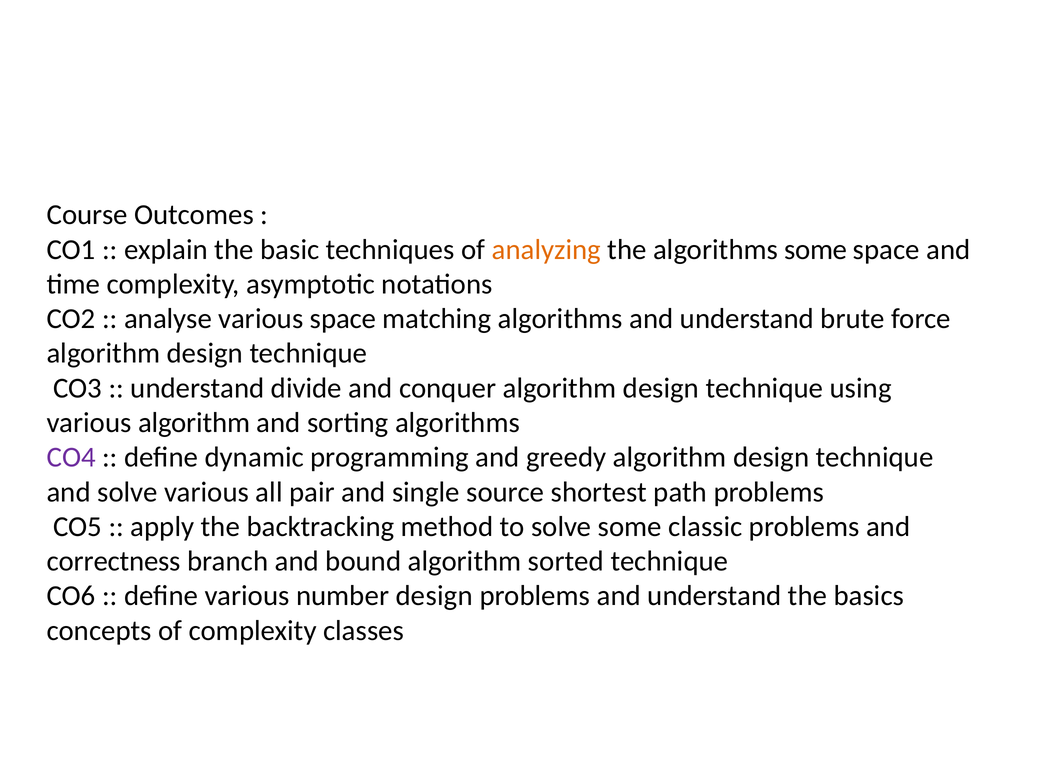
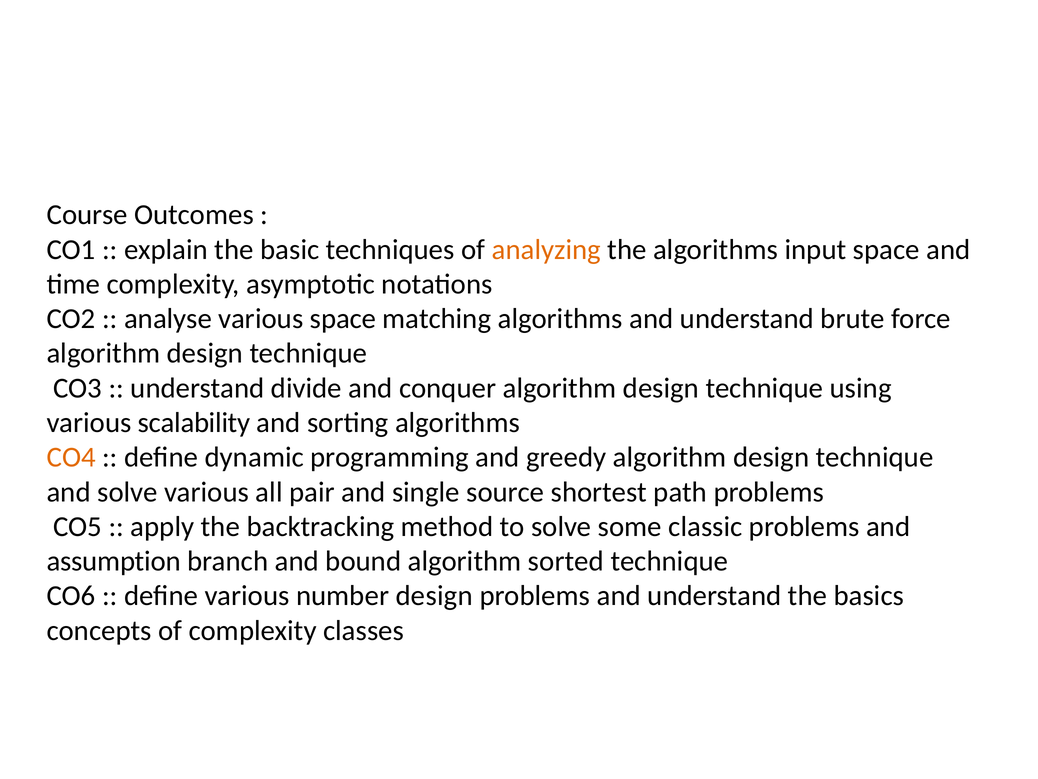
algorithms some: some -> input (815, 249)
various algorithm: algorithm -> scalability (194, 422)
CO4 colour: purple -> orange (71, 457)
correctness: correctness -> assumption (114, 561)
